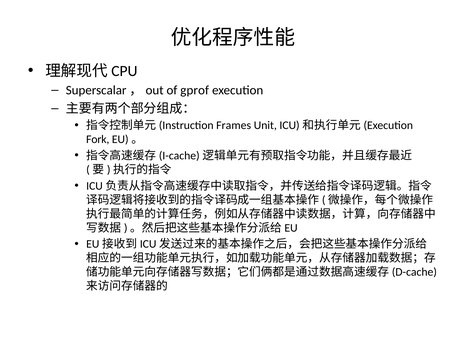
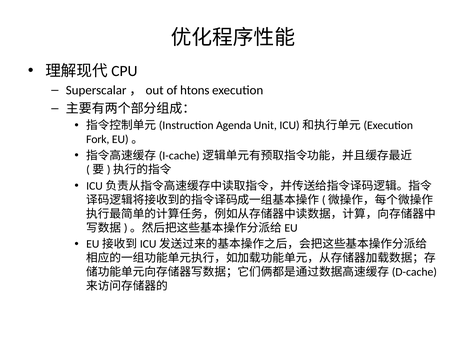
gprof: gprof -> htons (195, 91)
Frames: Frames -> Agenda (234, 126)
